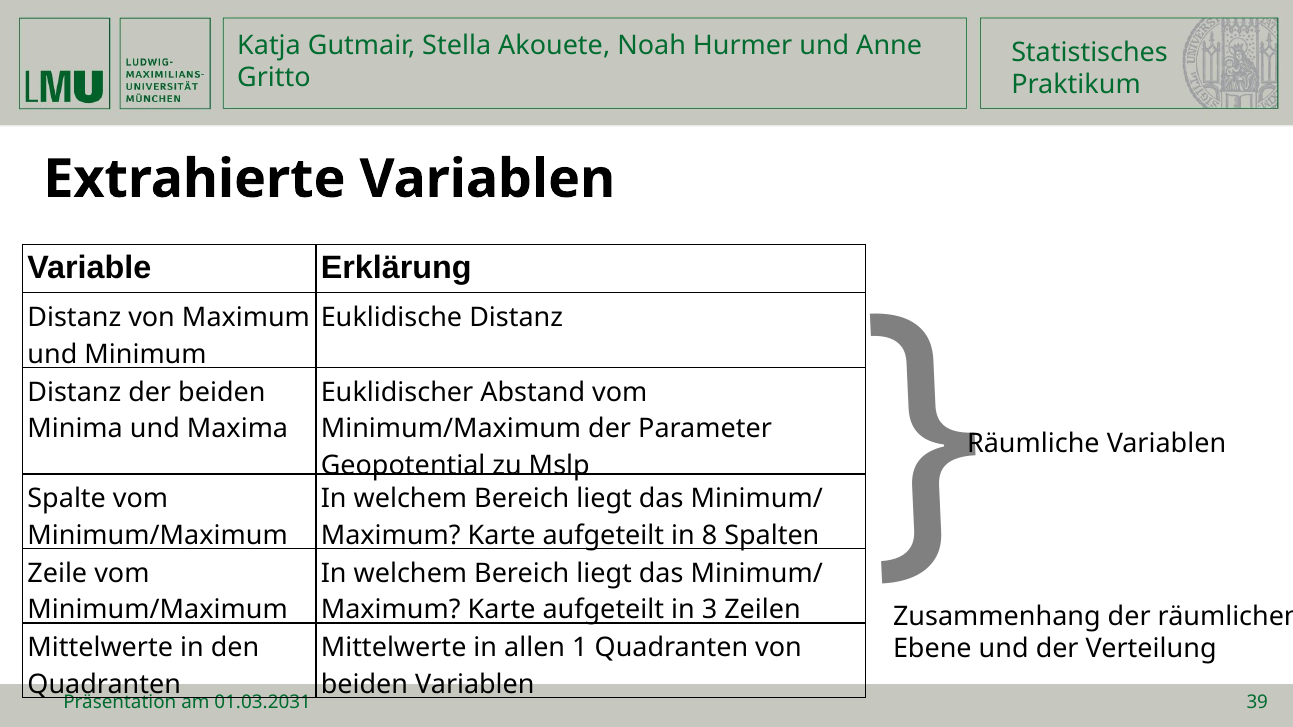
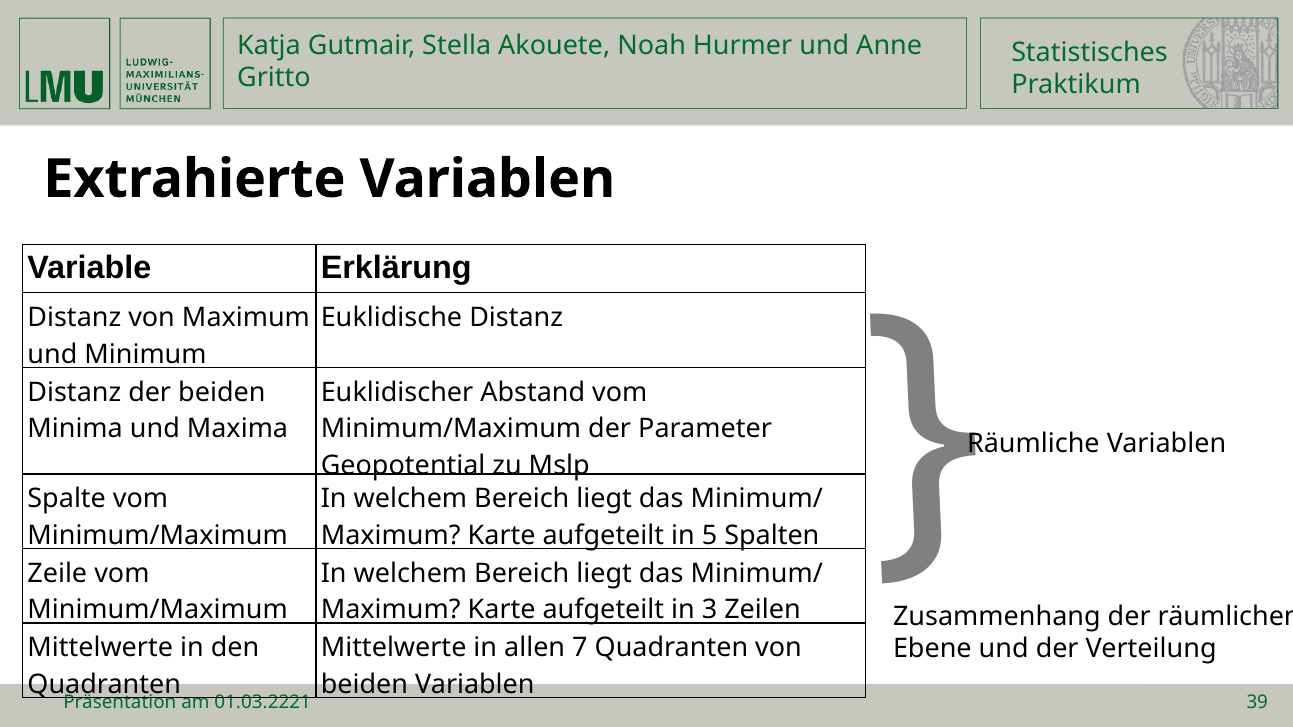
8: 8 -> 5 (710, 536)
1: 1 -> 7 (580, 648)
01.03.2031: 01.03.2031 -> 01.03.2221 (263, 702)
